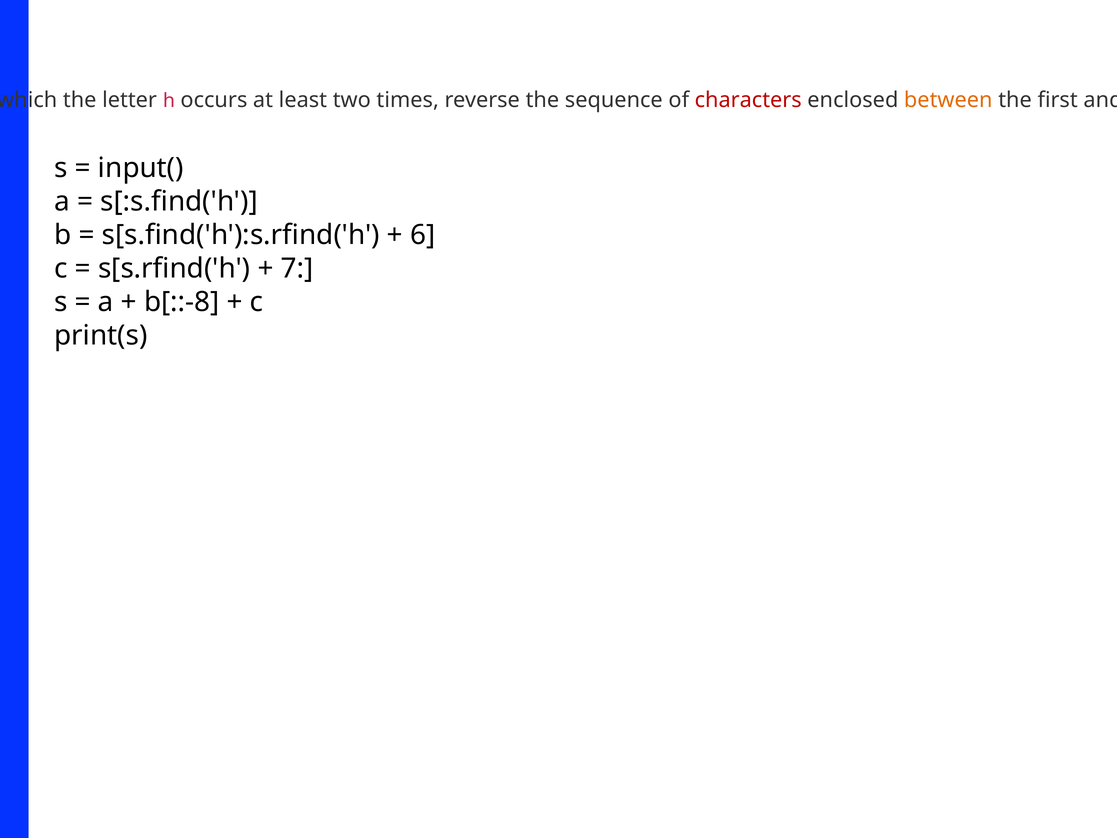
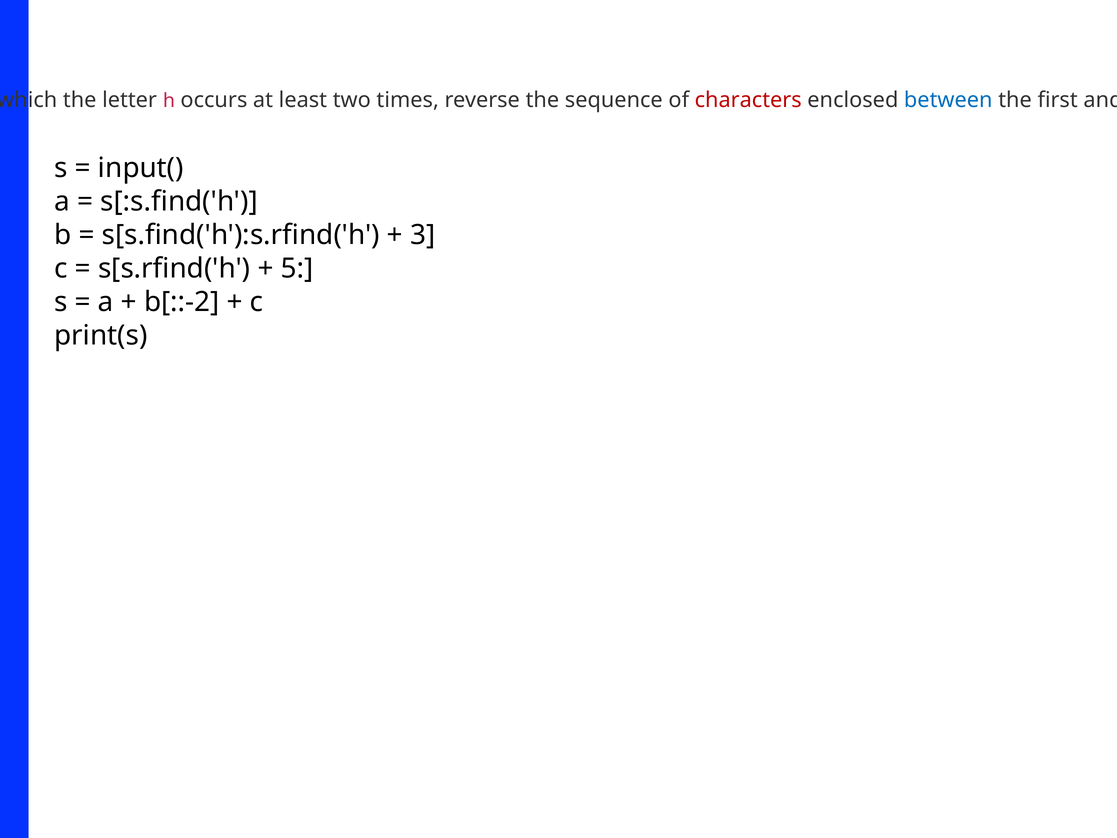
between colour: orange -> blue (948, 100)
6: 6 -> 3 (423, 235)
7: 7 -> 5 (297, 268)
b[::-8: b[::-8 -> b[::-2 (182, 302)
